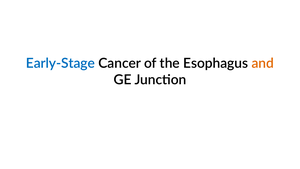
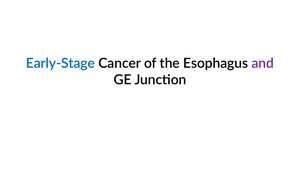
and colour: orange -> purple (263, 63)
